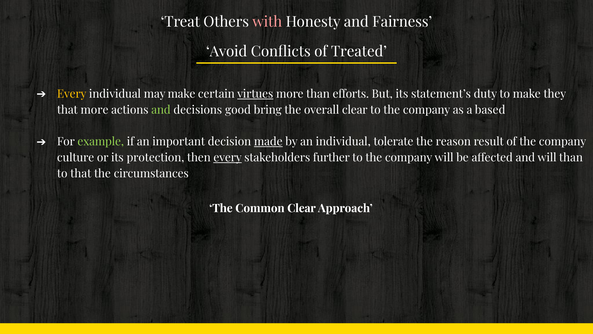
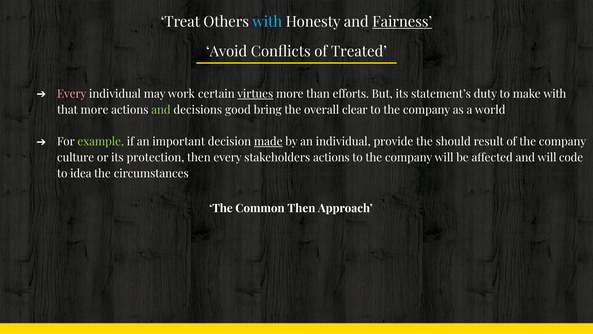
with colour: pink -> light blue (267, 22)
Fairness underline: none -> present (402, 22)
Every colour: yellow -> pink (72, 94)
may make: make -> work (181, 94)
make they: they -> with (555, 94)
based: based -> world (490, 110)
tolerate: tolerate -> provide (393, 142)
reason: reason -> should (453, 142)
every underline: present -> none (228, 157)
stakeholders further: further -> actions (331, 157)
will than: than -> code (571, 157)
to that: that -> idea (81, 173)
Common Clear: Clear -> Then (301, 208)
